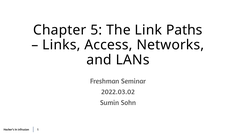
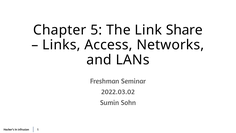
Paths: Paths -> Share (184, 30)
